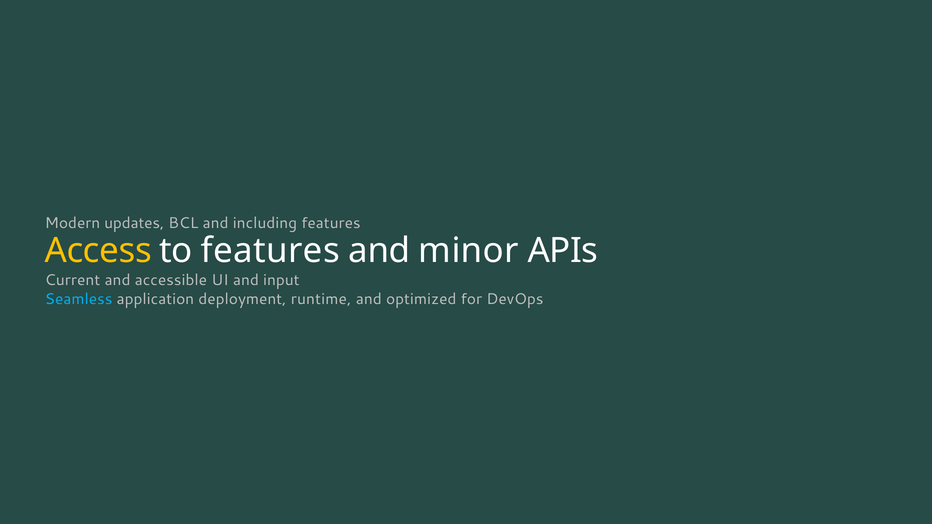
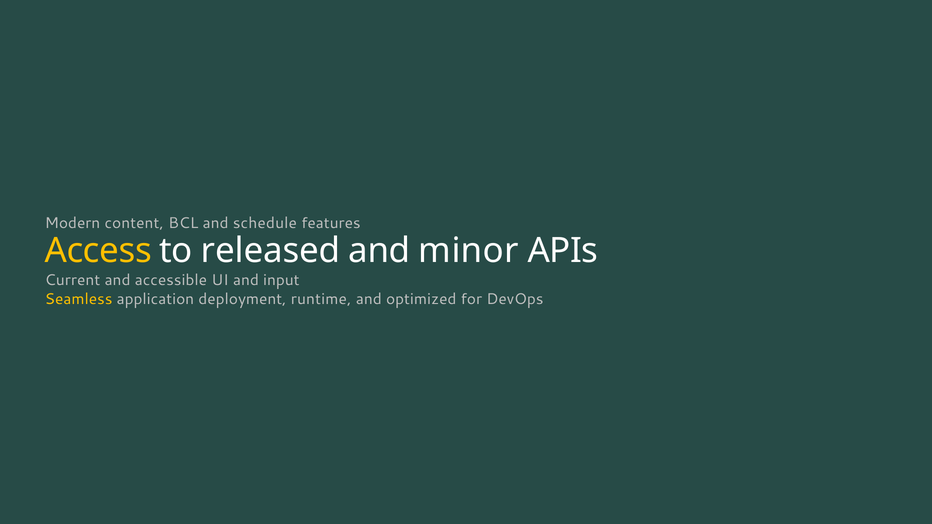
updates: updates -> content (134, 223)
including: including -> schedule (265, 223)
to features: features -> released (271, 251)
Seamless colour: light blue -> yellow (79, 299)
